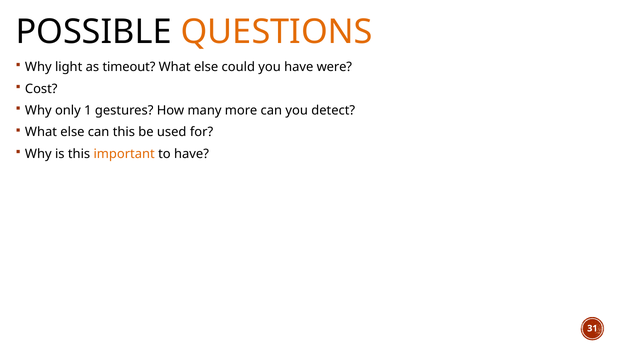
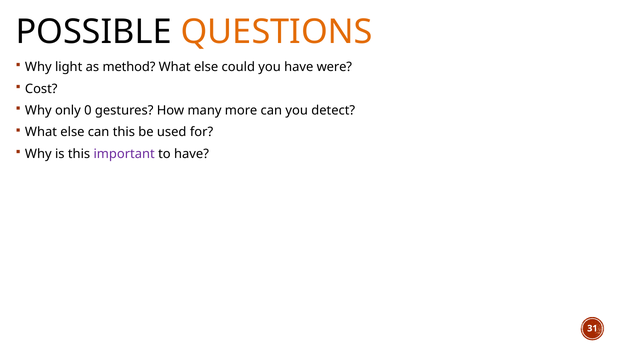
timeout: timeout -> method (129, 67)
1: 1 -> 0 (88, 111)
important colour: orange -> purple (124, 154)
